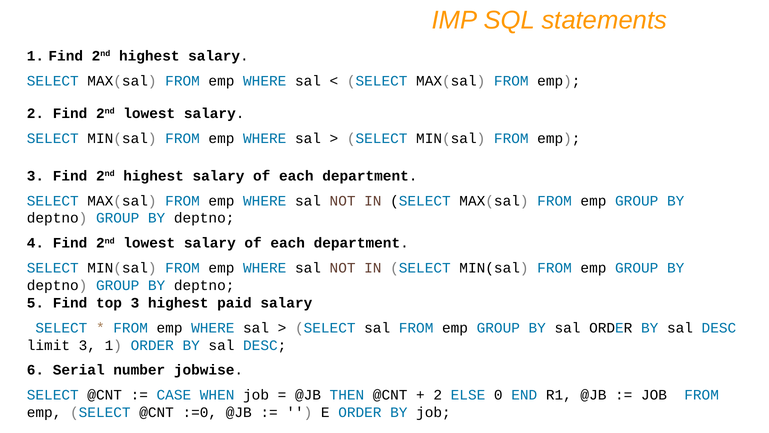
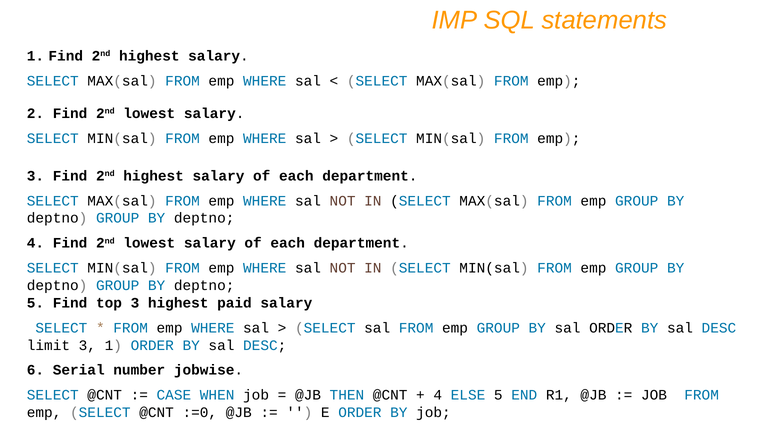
2: 2 -> 4 (438, 395)
ELSE 0: 0 -> 5 (498, 395)
